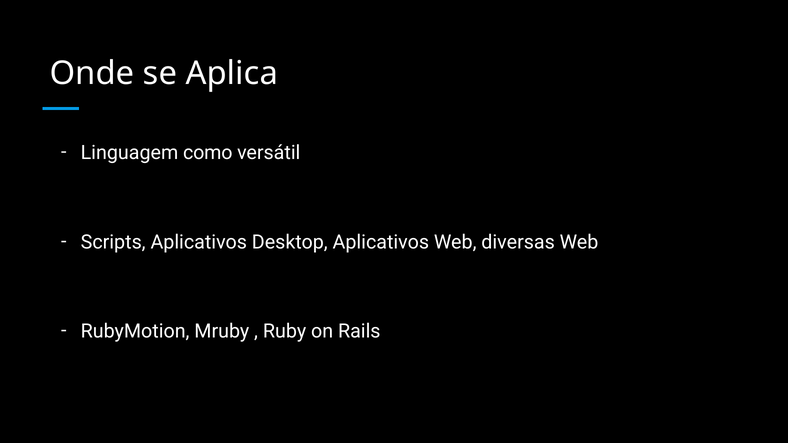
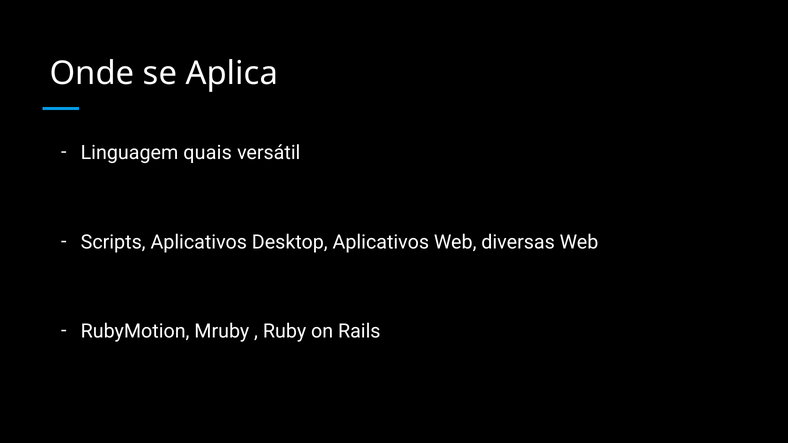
como: como -> quais (208, 153)
